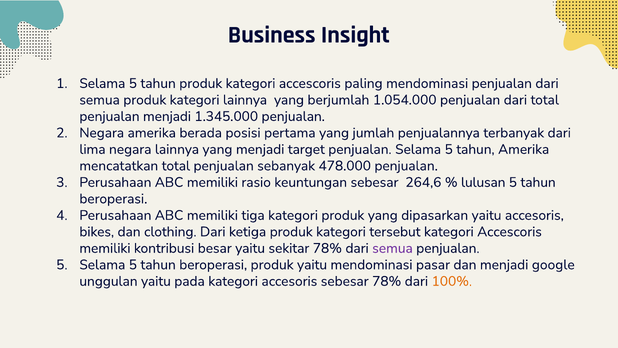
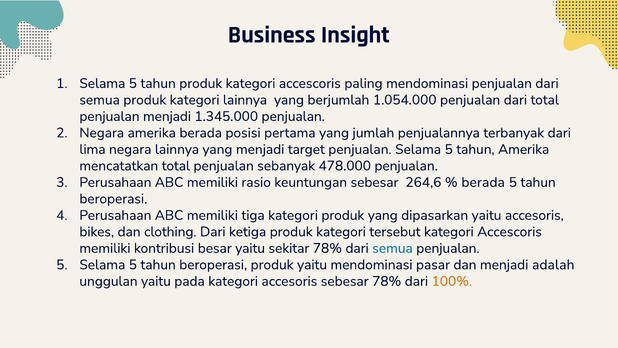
lulusan: lulusan -> berada (483, 182)
semua colour: purple -> blue (393, 248)
google: google -> adalah (553, 264)
